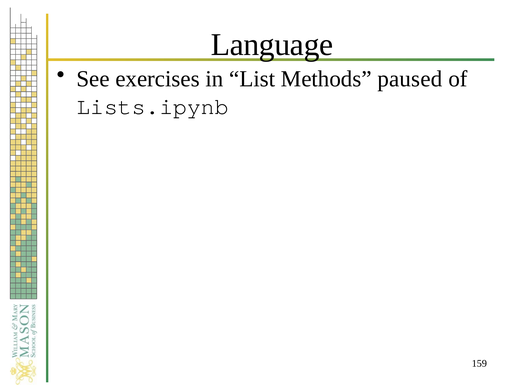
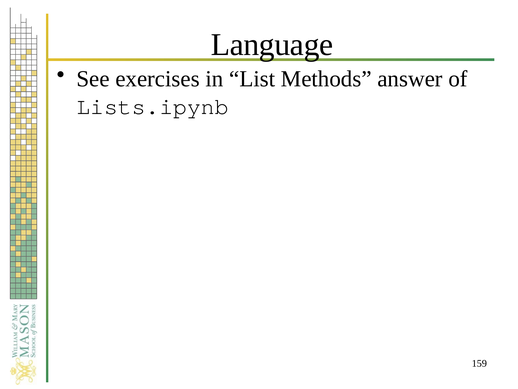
paused: paused -> answer (410, 79)
